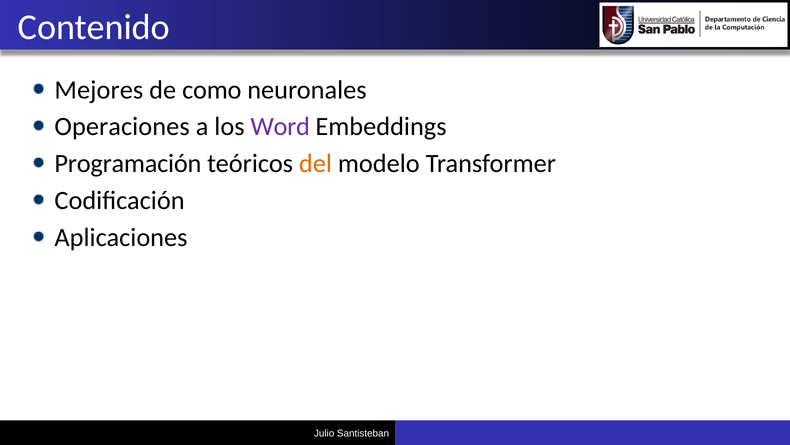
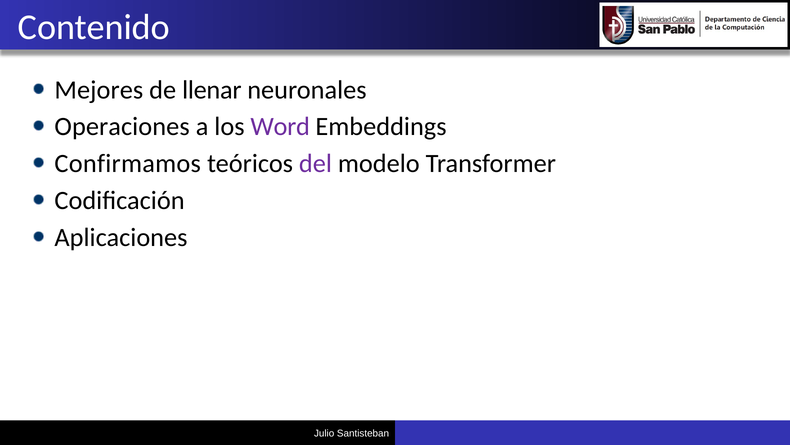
como: como -> llenar (212, 90)
Programación: Programación -> Confirmamos (128, 163)
del colour: orange -> purple (315, 163)
